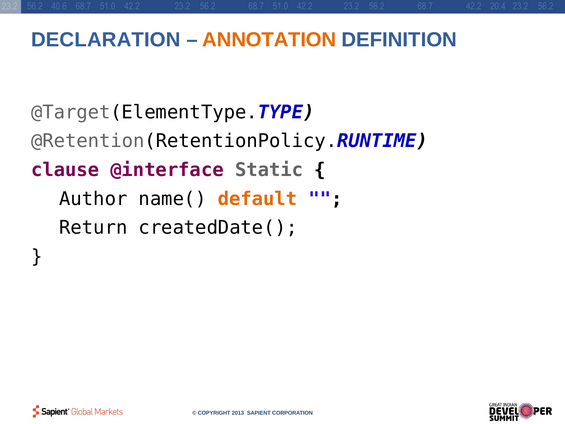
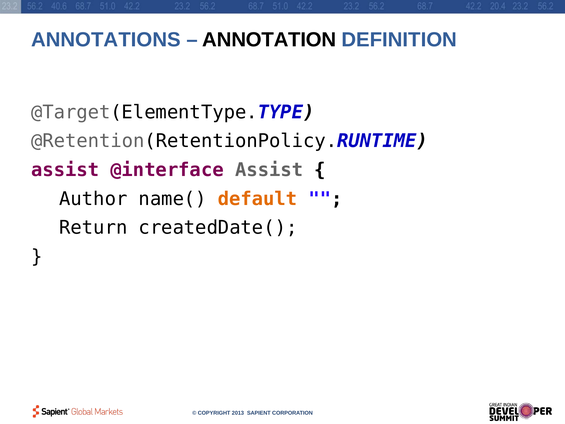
DECLARATION: DECLARATION -> ANNOTATIONS (106, 40)
ANNOTATION colour: orange -> black (269, 40)
clause: clause -> assist (65, 170)
@interface Static: Static -> Assist (269, 170)
